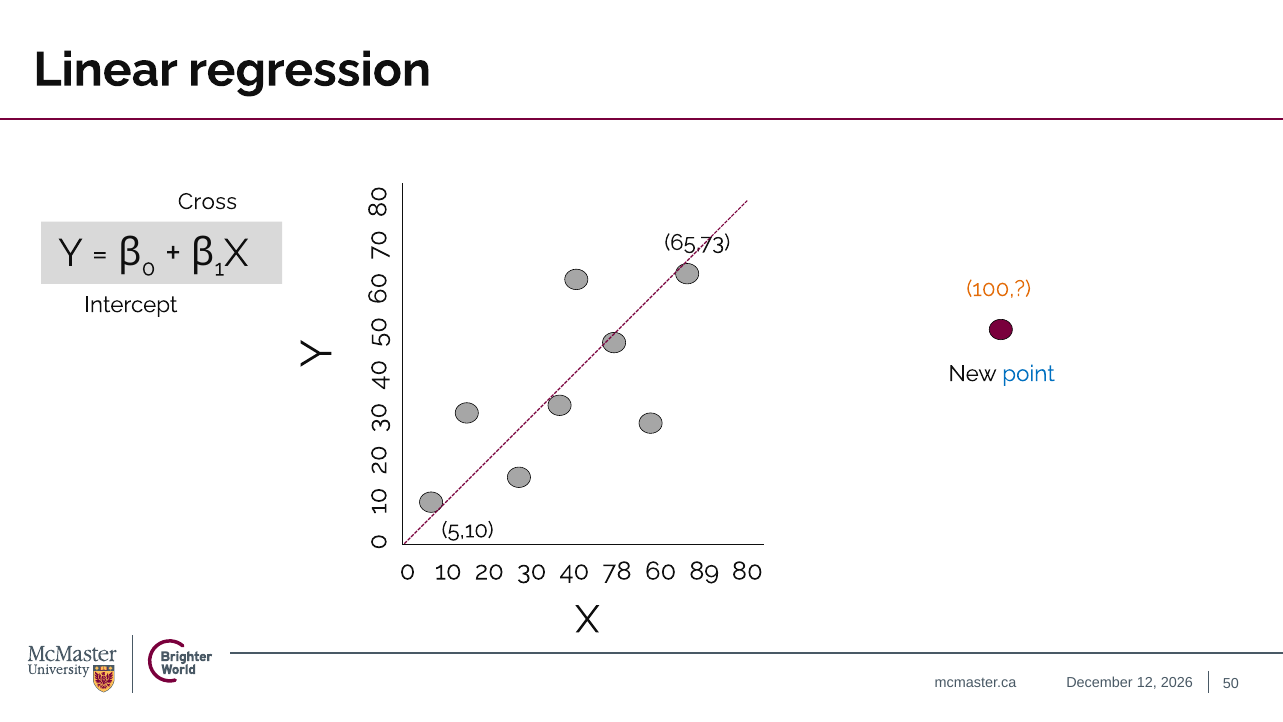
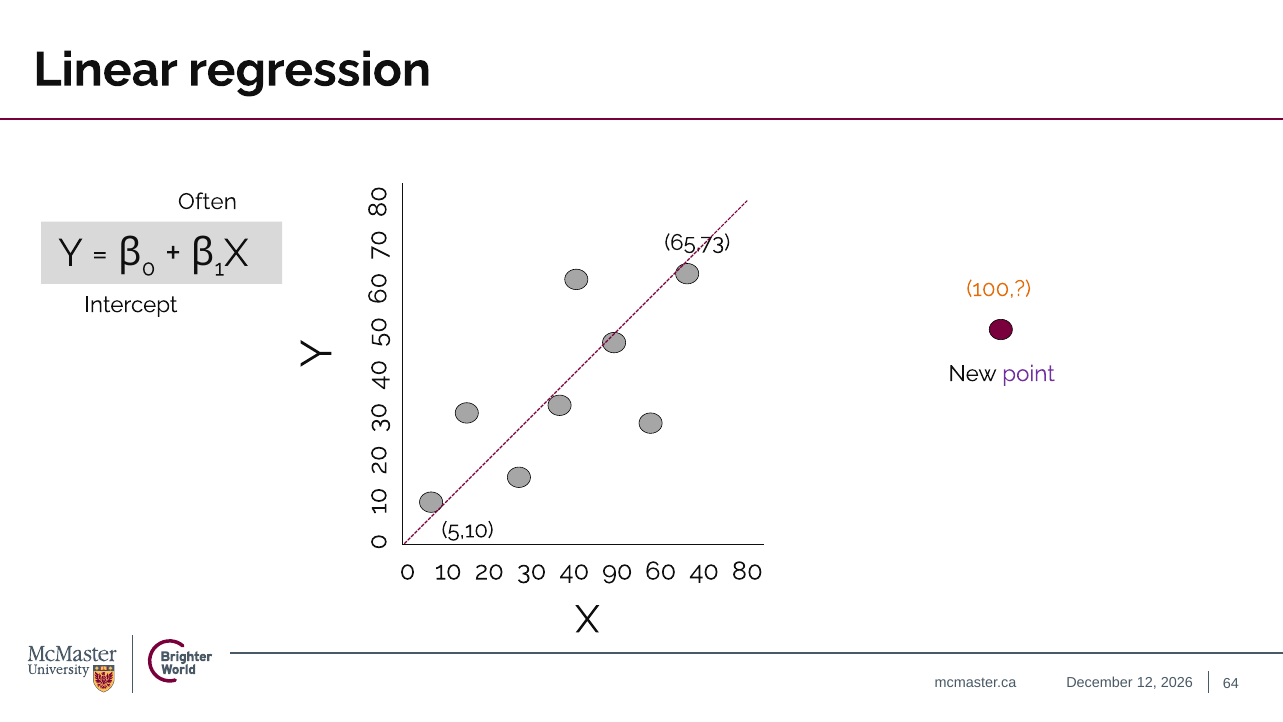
Cross: Cross -> Often (207, 202)
point colour: blue -> purple (1029, 374)
78: 78 -> 90 (617, 571)
60 89: 89 -> 40 (704, 571)
50: 50 -> 64 (1231, 684)
